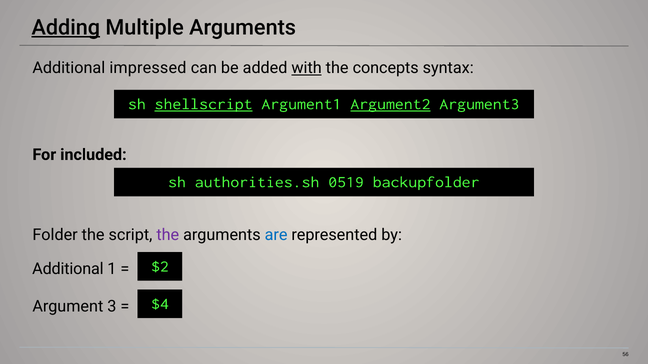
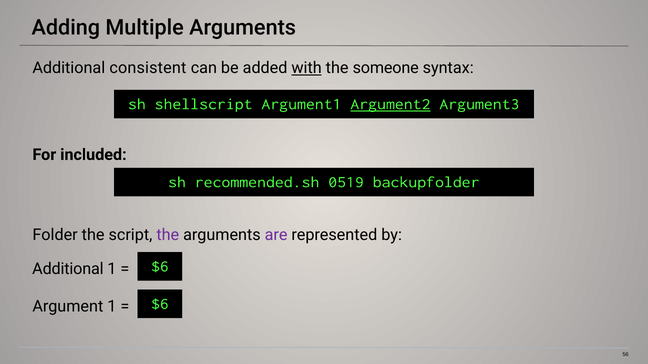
Adding underline: present -> none (66, 27)
impressed: impressed -> consistent (148, 68)
concepts: concepts -> someone (386, 68)
shellscript underline: present -> none (204, 104)
authorities.sh: authorities.sh -> recommended.sh (257, 182)
are colour: blue -> purple (276, 235)
$2: $2 -> $6 (160, 267)
Argument 3: 3 -> 1 (112, 307)
$4: $4 -> $6 (160, 304)
